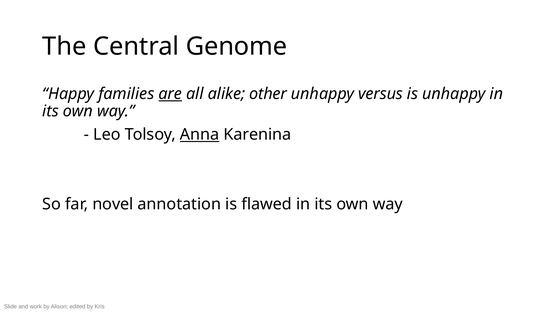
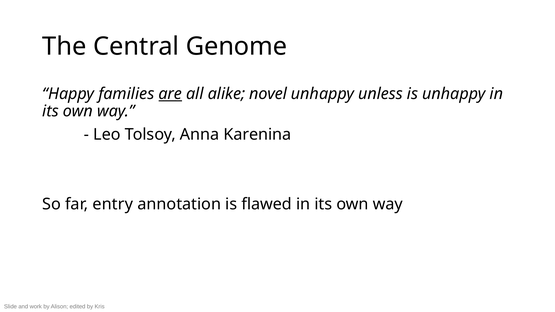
other: other -> novel (268, 94)
versus: versus -> unless (381, 94)
Anna underline: present -> none (200, 135)
novel: novel -> entry (113, 204)
